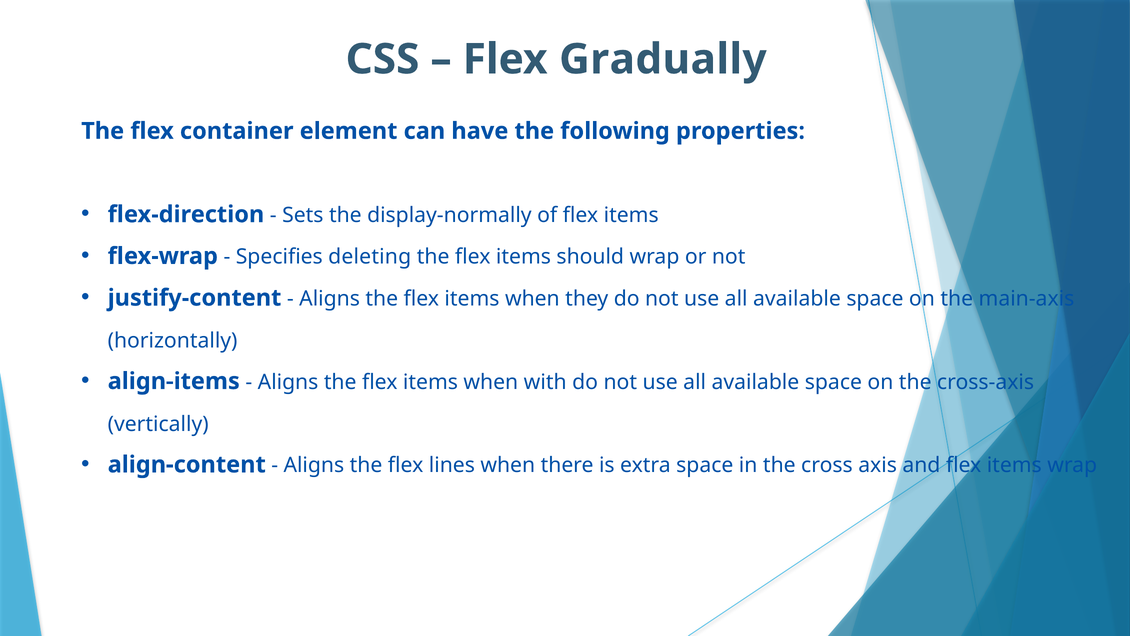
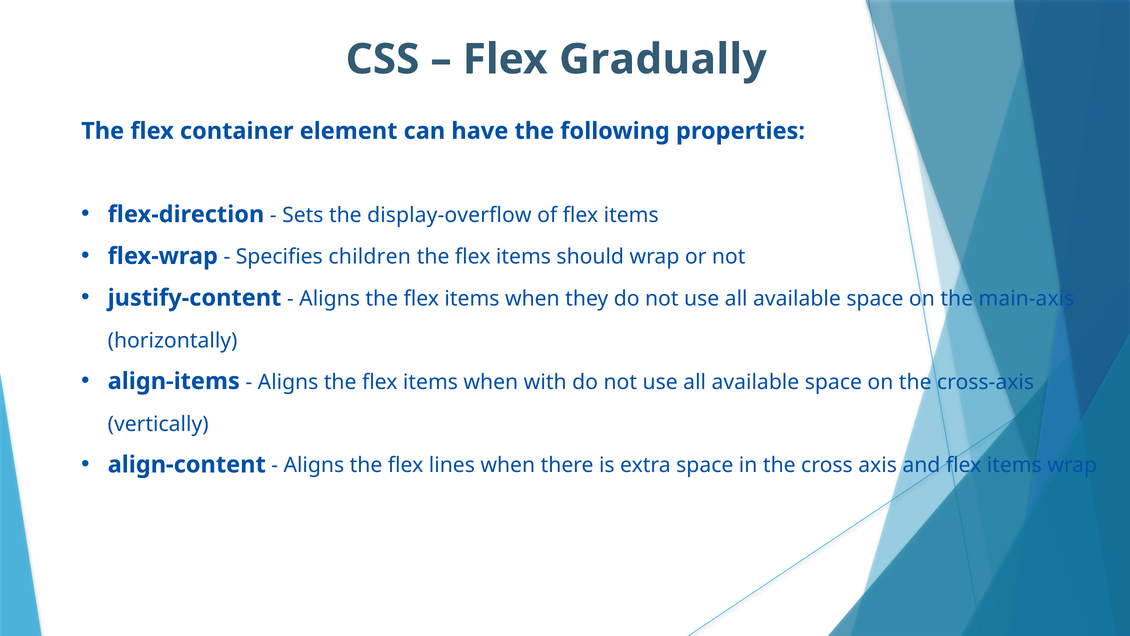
display-normally: display-normally -> display-overflow (449, 215)
deleting: deleting -> children (370, 257)
